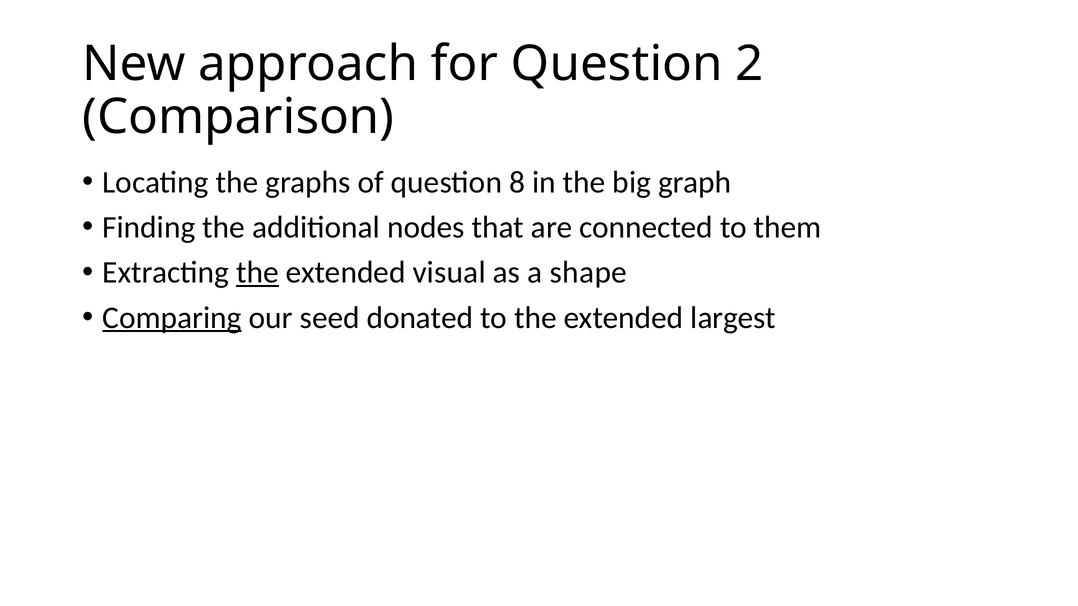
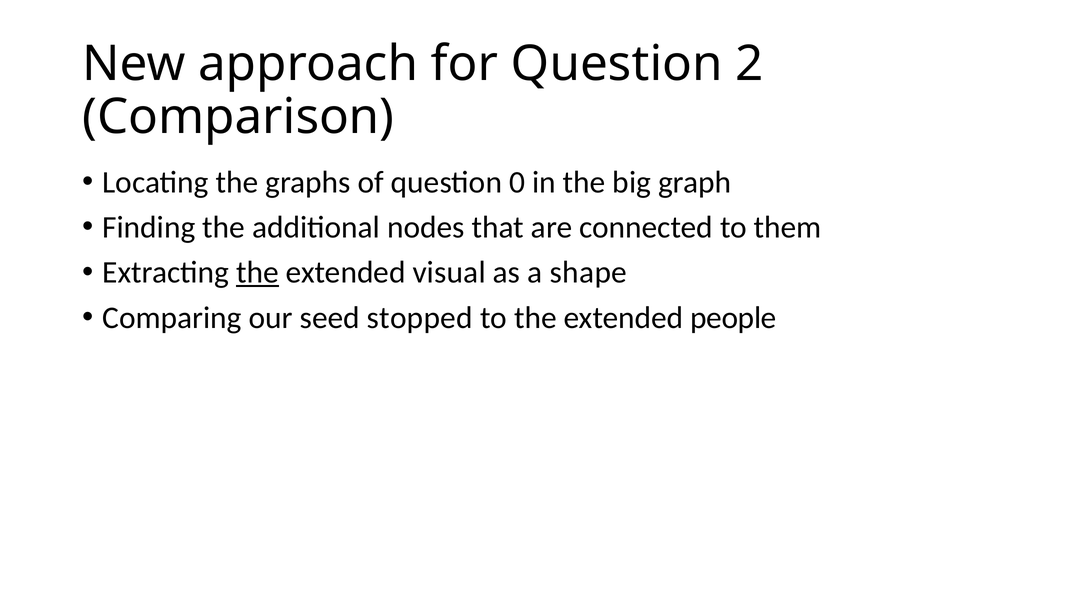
8: 8 -> 0 (517, 182)
Comparing underline: present -> none (172, 318)
donated: donated -> stopped (420, 318)
largest: largest -> people (733, 318)
